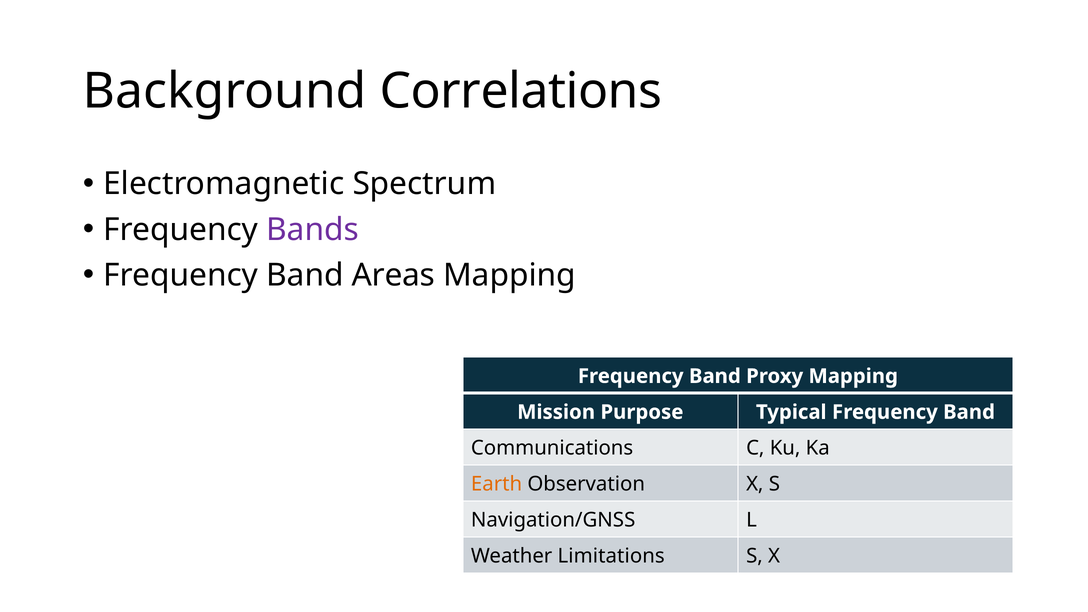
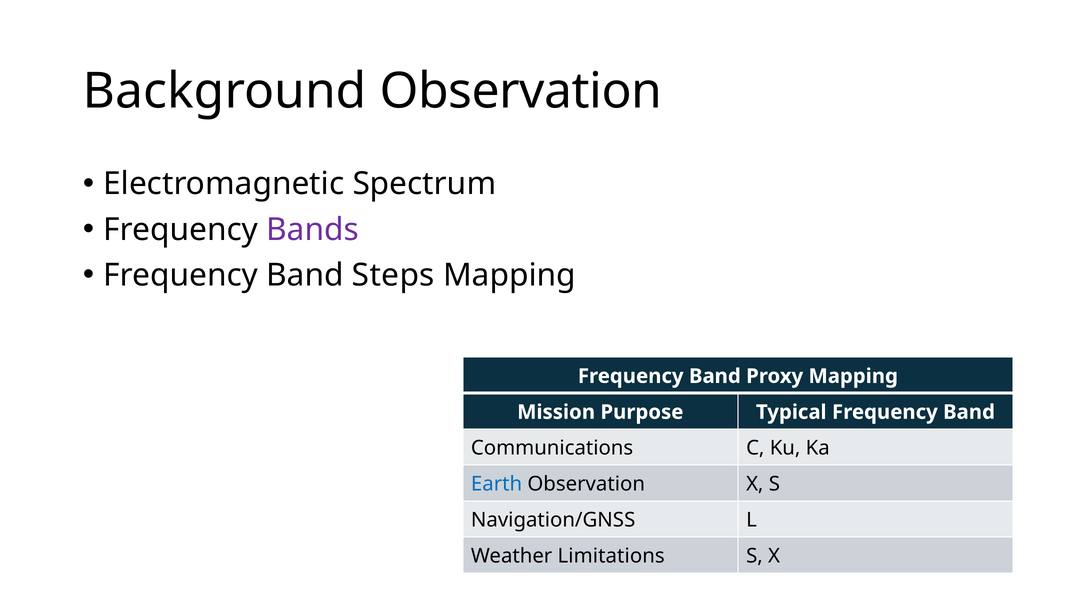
Background Correlations: Correlations -> Observation (521, 91)
Areas: Areas -> Steps (393, 275)
Earth colour: orange -> blue (497, 484)
